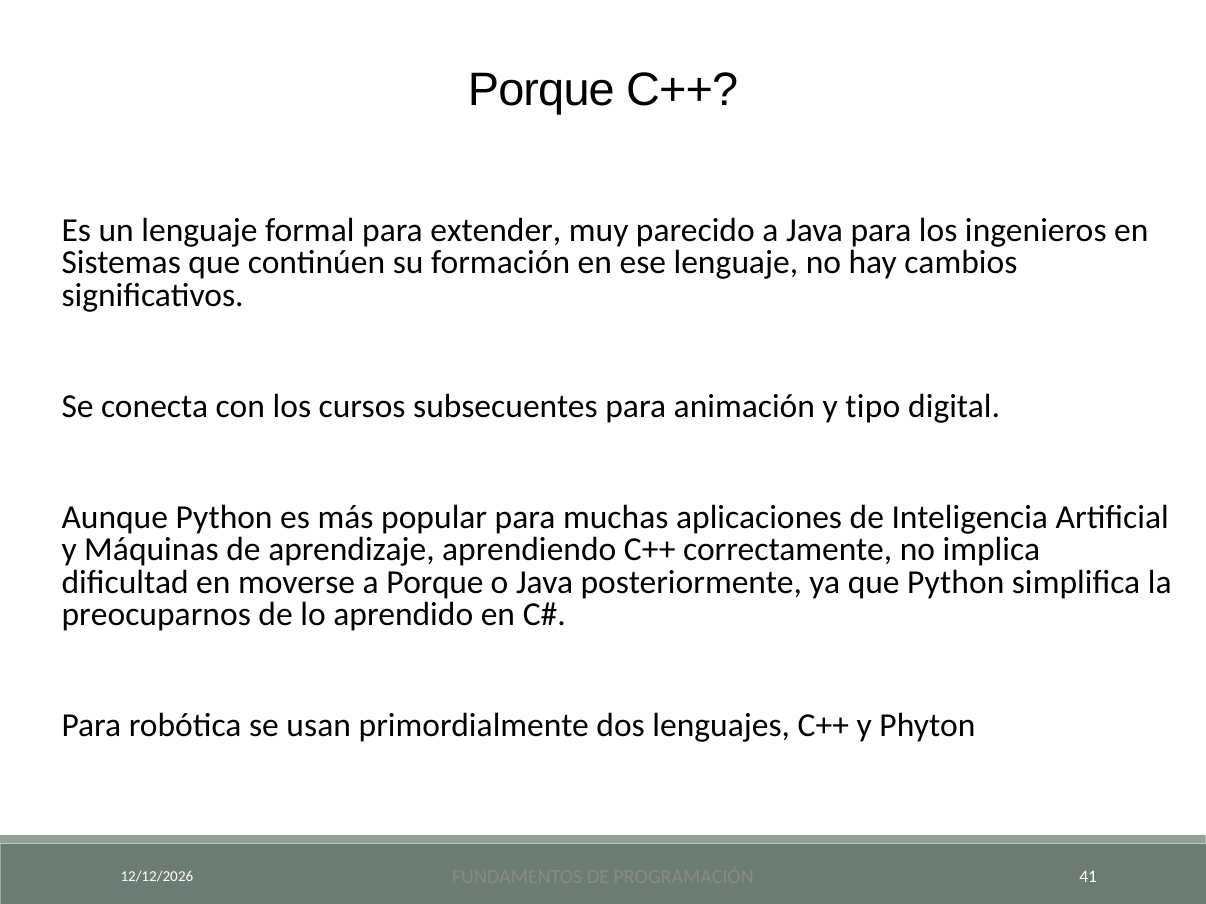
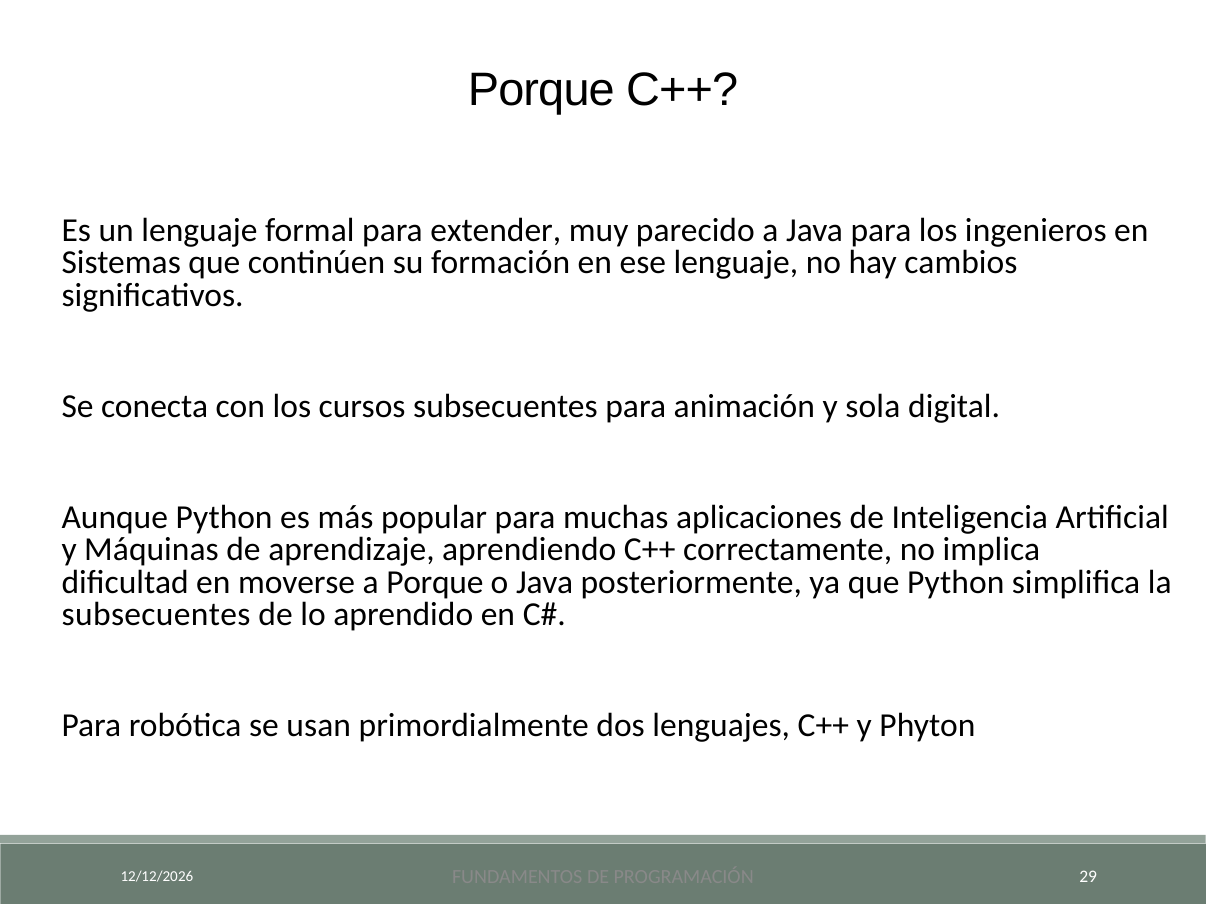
tipo: tipo -> sola (873, 406)
preocuparnos: preocuparnos -> subsecuentes (156, 615)
41: 41 -> 29 (1088, 877)
